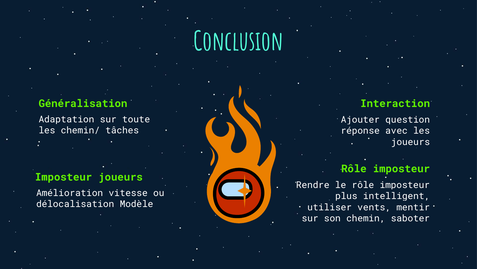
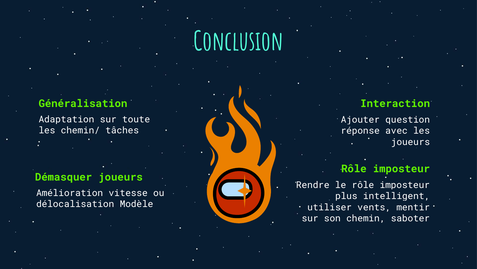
Imposteur: Imposteur -> Démasquer (63, 177)
